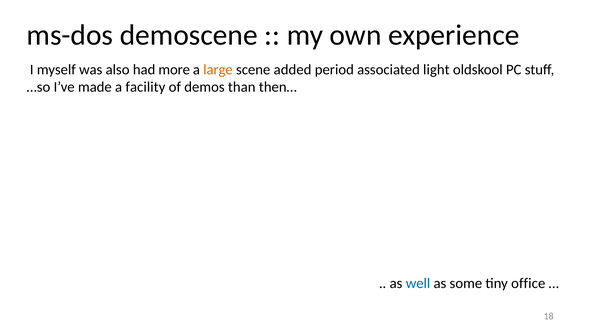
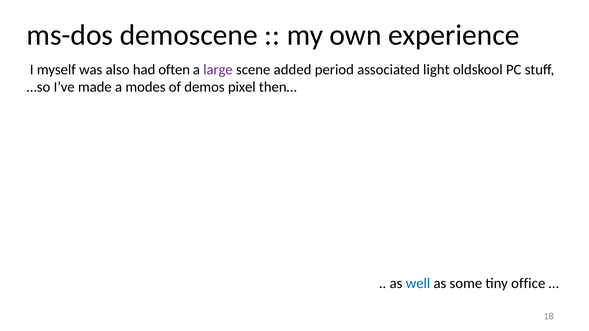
more: more -> often (174, 70)
large colour: orange -> purple (218, 70)
facility: facility -> modes (145, 87)
than: than -> pixel (242, 87)
